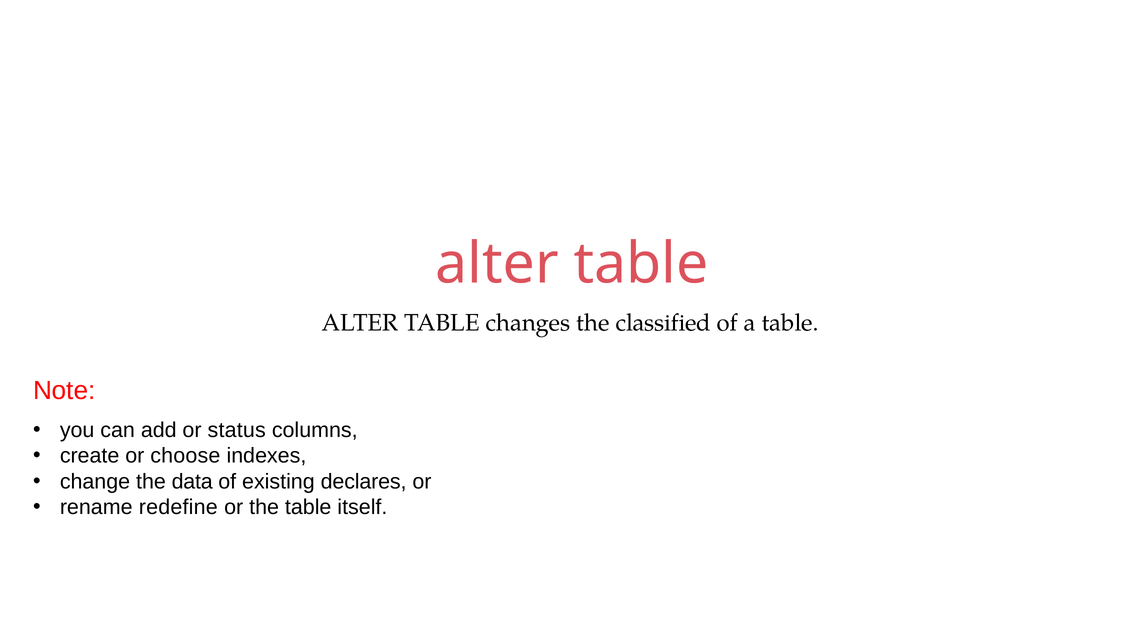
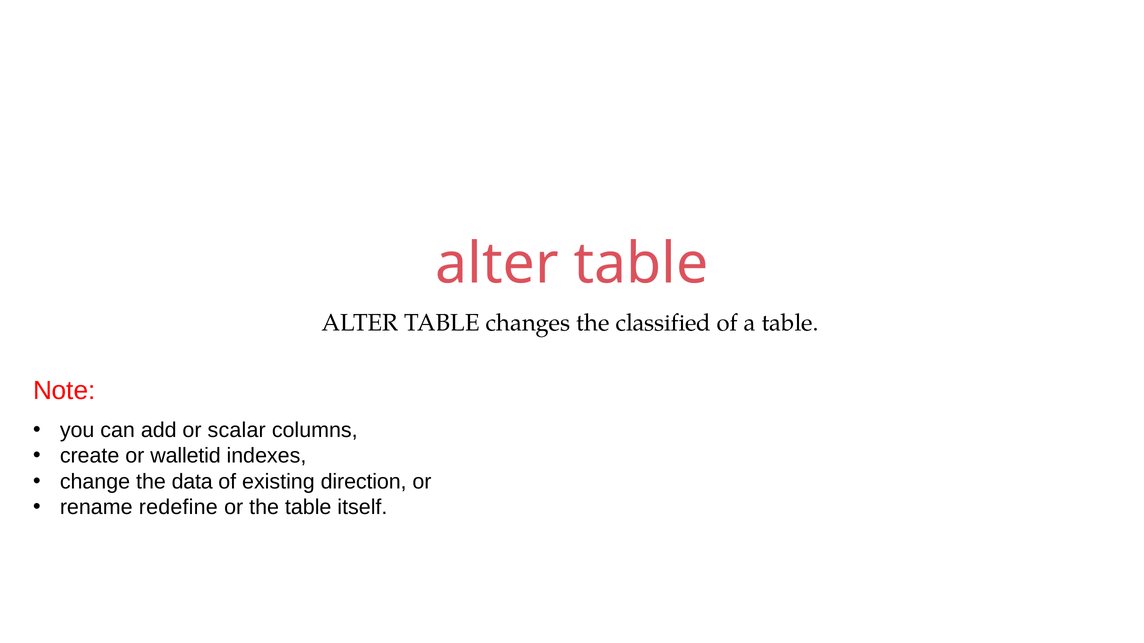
status: status -> scalar (237, 430)
choose: choose -> walletid (186, 456)
declares: declares -> direction (364, 482)
